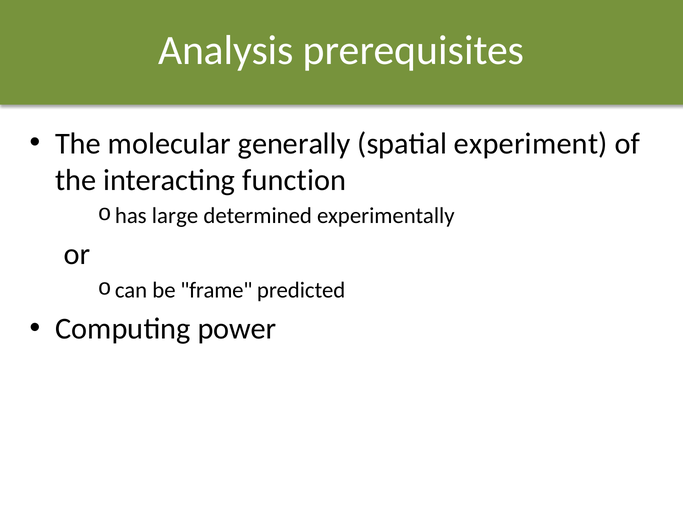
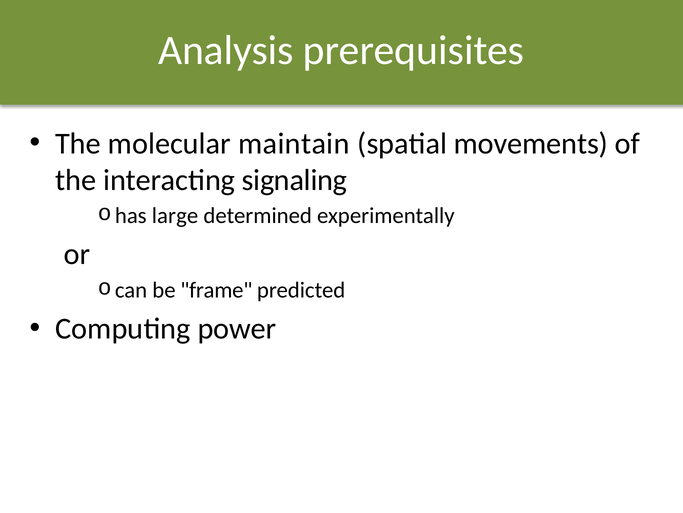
generally: generally -> maintain (294, 143)
experiment: experiment -> movements (531, 143)
function: function -> signaling (294, 180)
